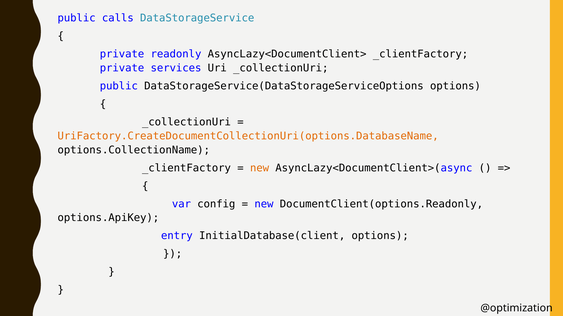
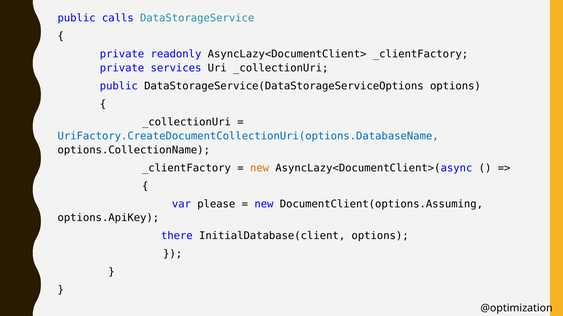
UriFactory.CreateDocumentCollectionUri(options.DatabaseName colour: orange -> blue (248, 136)
config: config -> please (216, 204)
DocumentClient(options.Readonly: DocumentClient(options.Readonly -> DocumentClient(options.Assuming (381, 204)
entry: entry -> there (177, 236)
